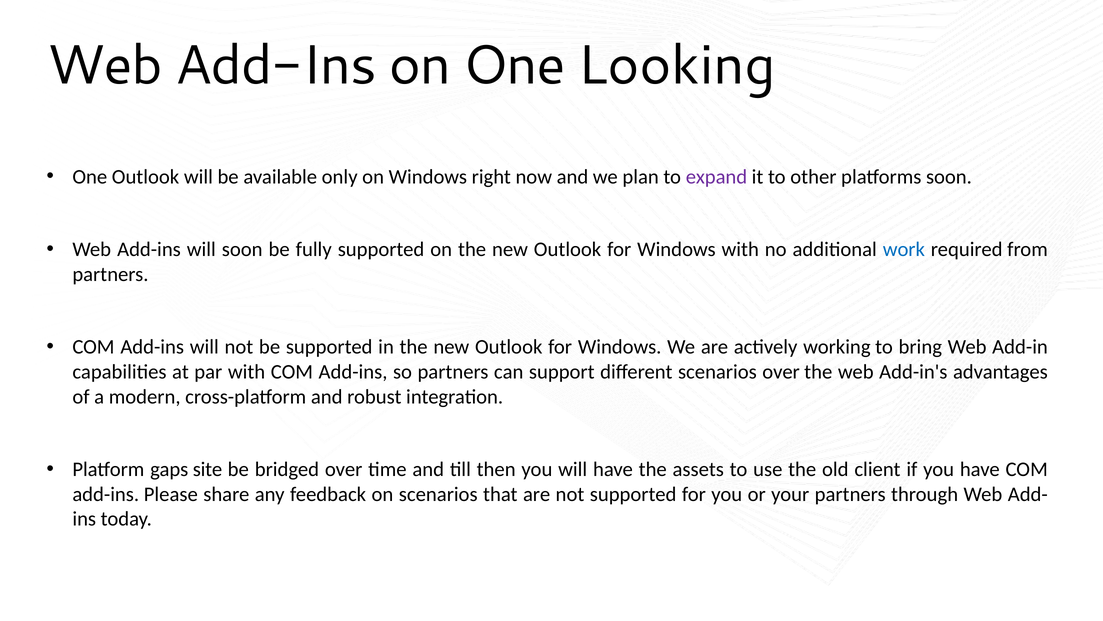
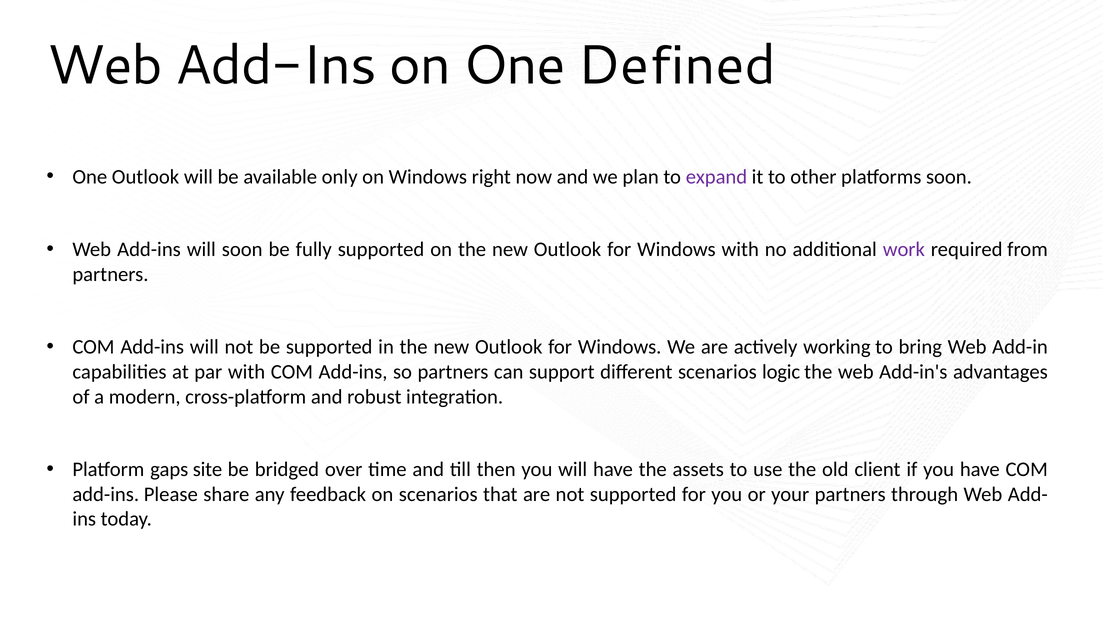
Looking: Looking -> Defined (677, 65)
work colour: blue -> purple (904, 249)
scenarios over: over -> logic (781, 371)
